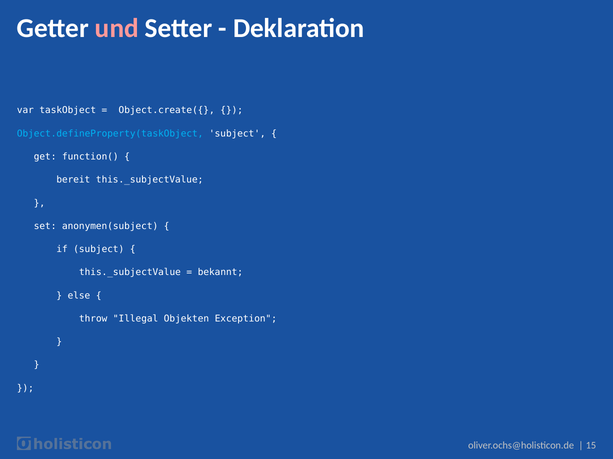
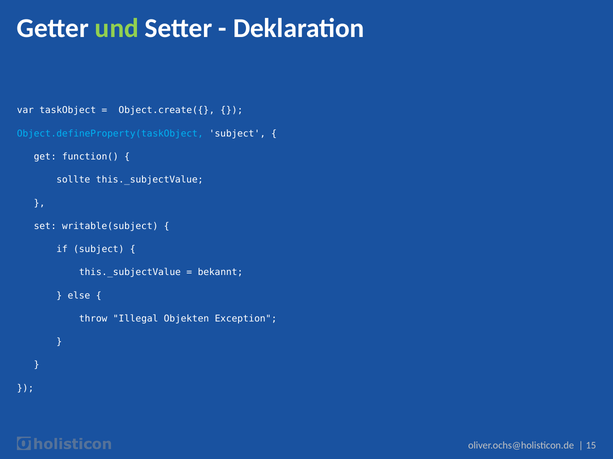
und colour: pink -> light green (117, 28)
bereit: bereit -> sollte (73, 180)
anonymen(subject: anonymen(subject -> writable(subject (110, 226)
